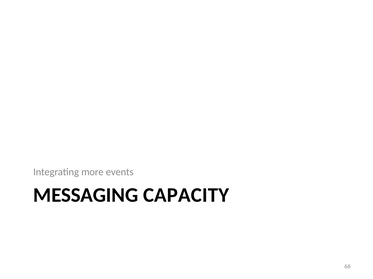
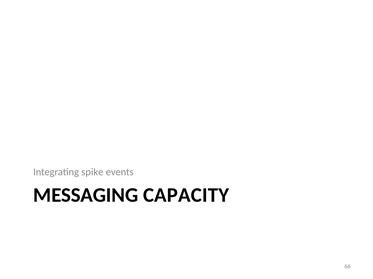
more: more -> spike (92, 172)
